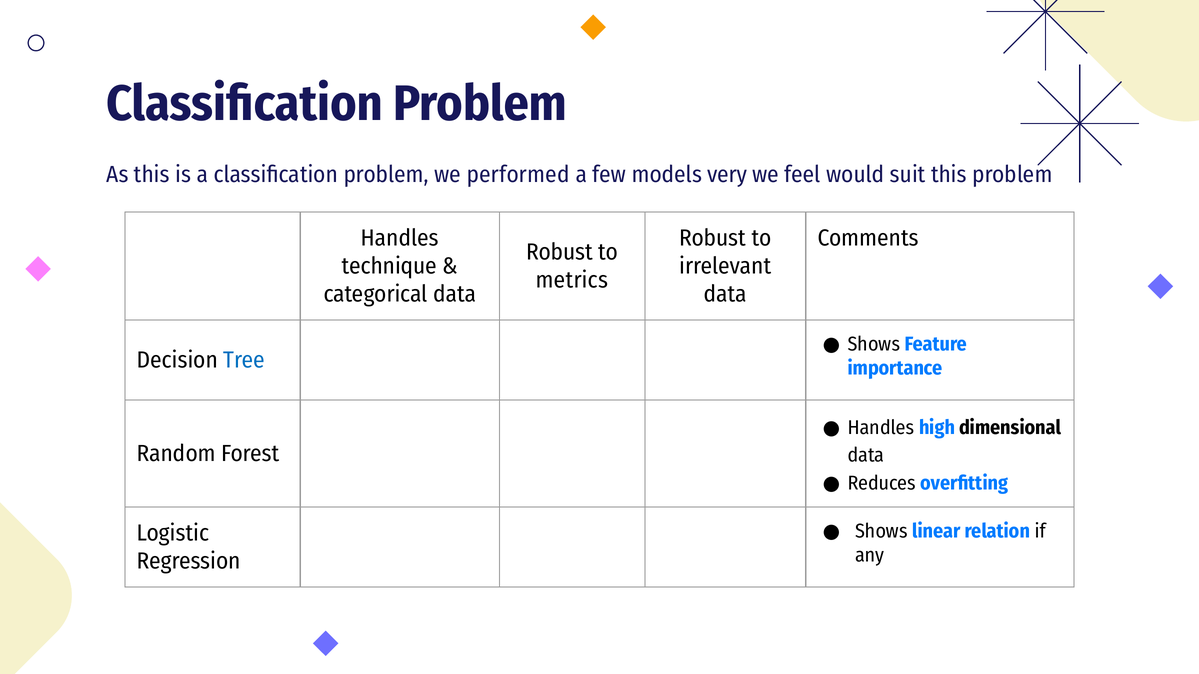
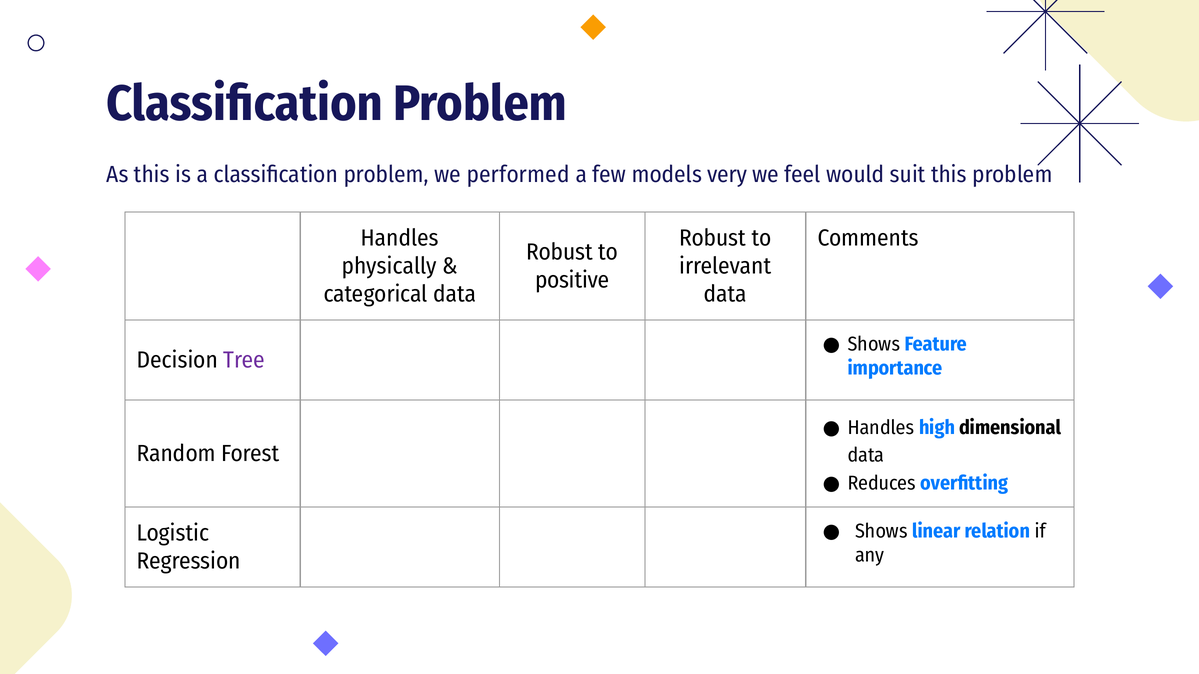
technique: technique -> physically (389, 266)
metrics: metrics -> positive (572, 280)
Tree colour: blue -> purple (244, 360)
